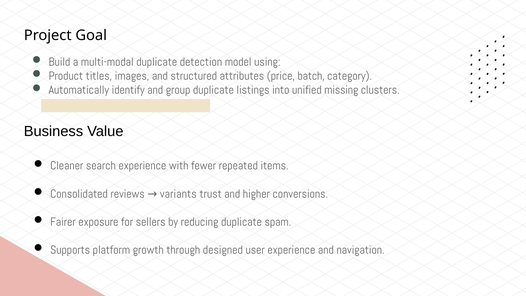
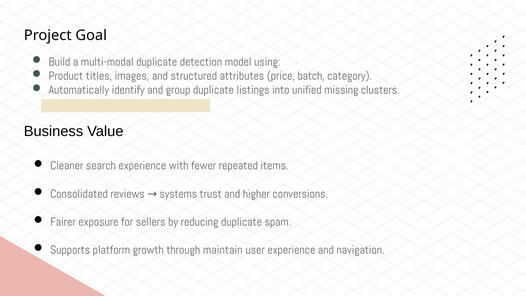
variants: variants -> systems (178, 194)
designed: designed -> maintain (223, 250)
